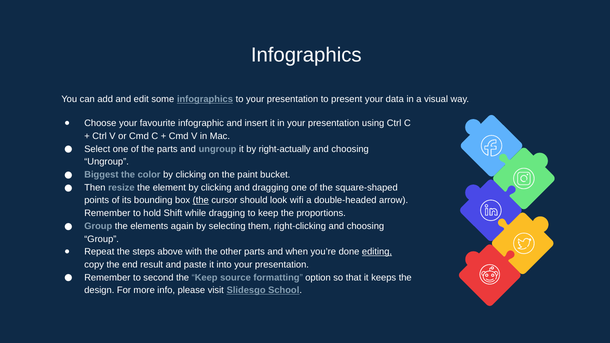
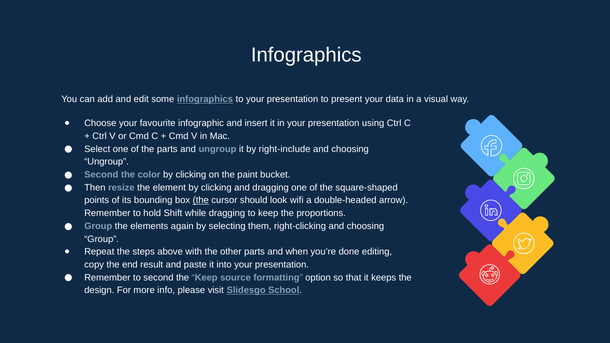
right-actually: right-actually -> right-include (285, 149)
Biggest: Biggest -> Second (101, 175)
editing underline: present -> none (377, 252)
